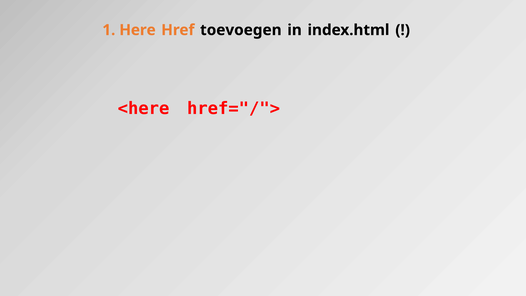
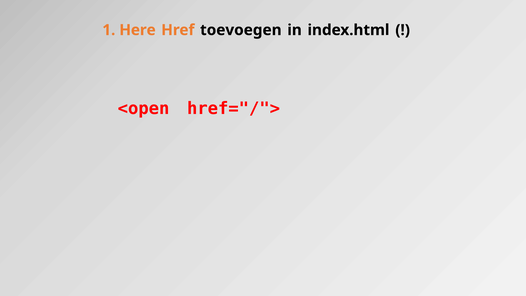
<here: <here -> <open (144, 109)
